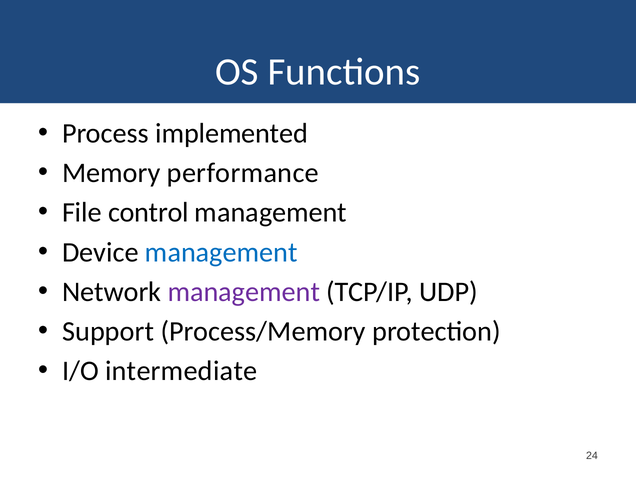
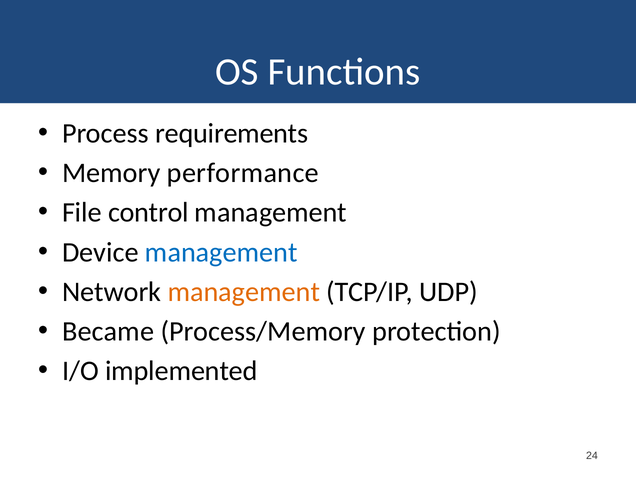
implemented: implemented -> requirements (232, 133)
management colour: purple -> orange (244, 292)
Support: Support -> Became (108, 331)
intermediate: intermediate -> implemented (181, 371)
